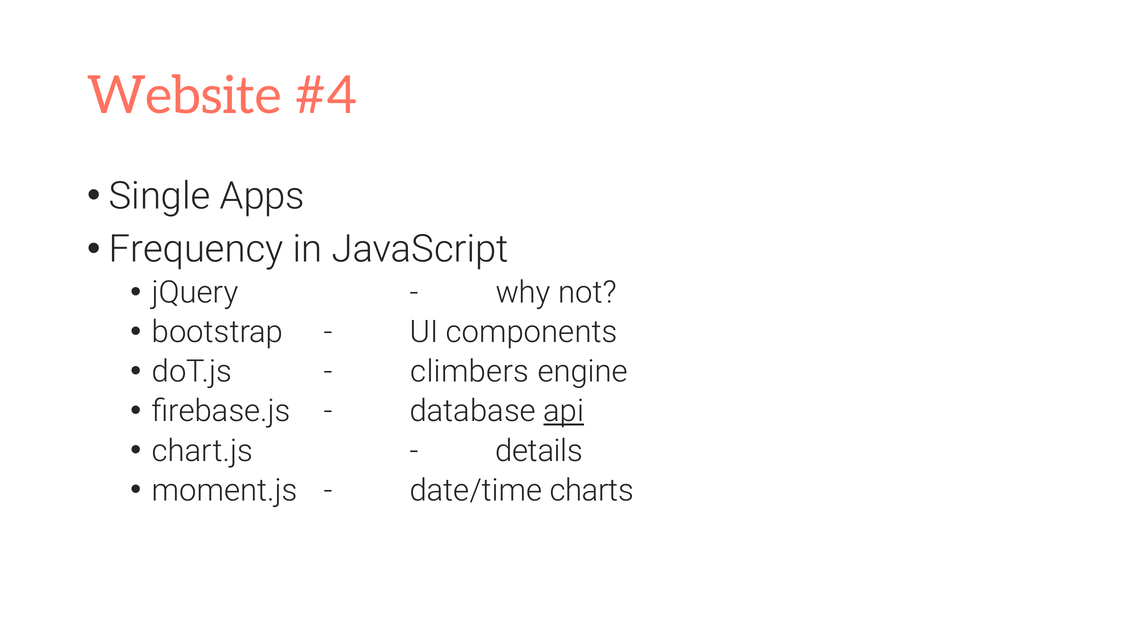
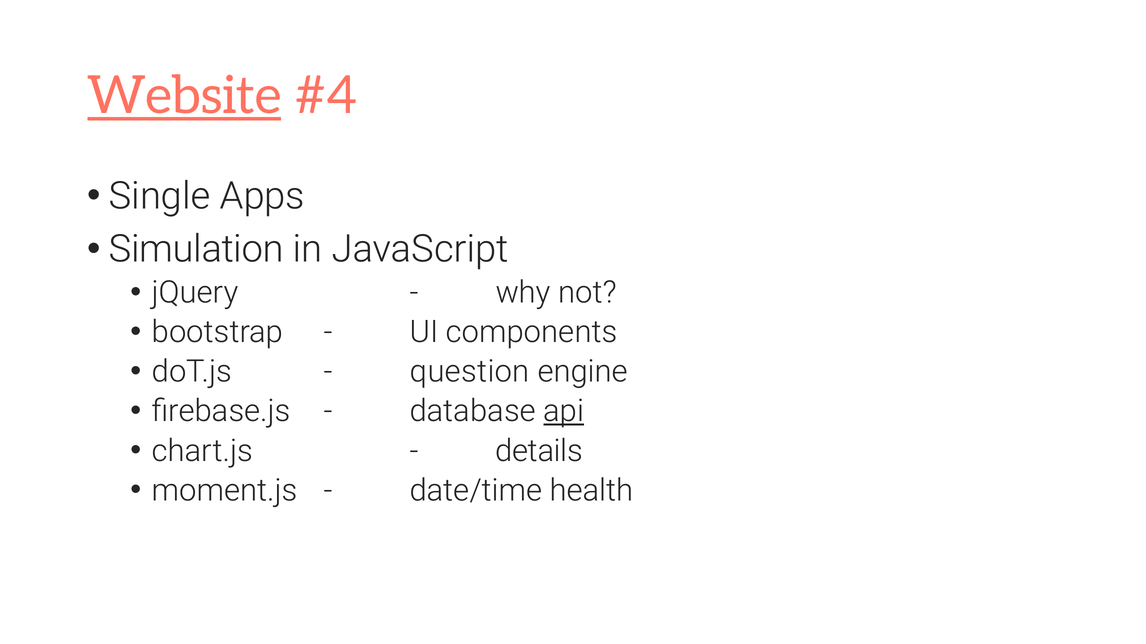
Website underline: none -> present (184, 96)
Frequency: Frequency -> Simulation (196, 250)
climbers: climbers -> question (470, 372)
charts: charts -> health (592, 491)
